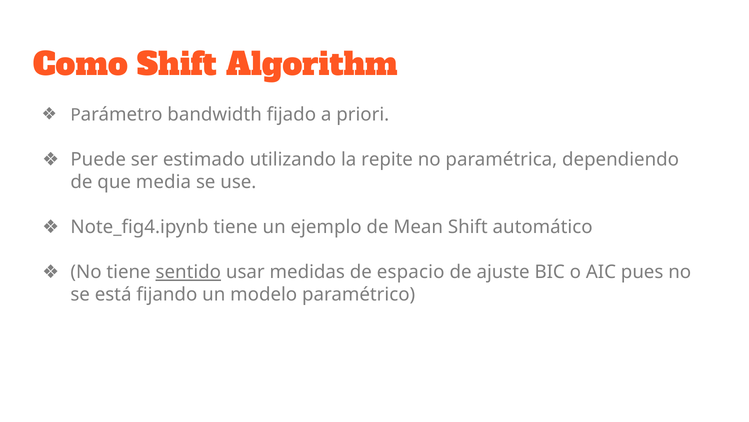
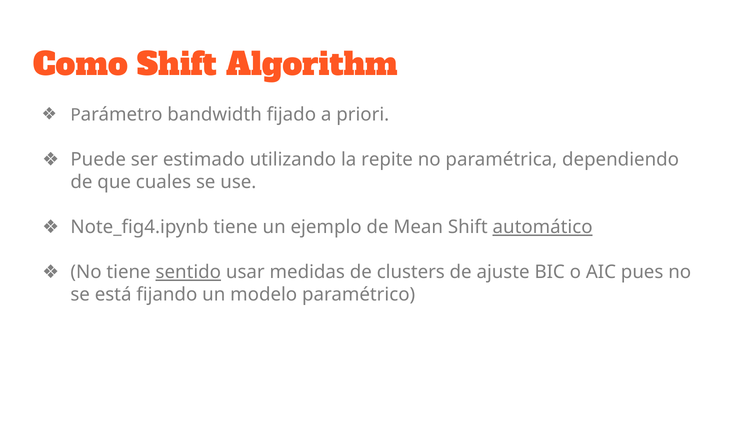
media: media -> cuales (164, 182)
automático underline: none -> present (543, 227)
espacio: espacio -> clusters (411, 272)
